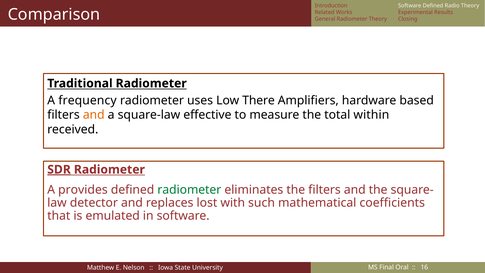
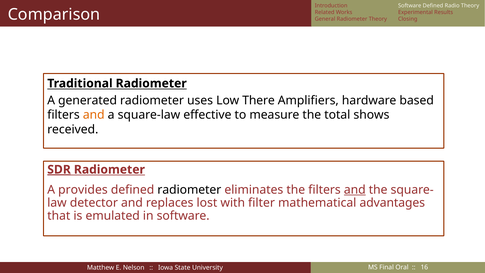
frequency: frequency -> generated (88, 100)
within: within -> shows (371, 115)
radiometer colour: green -> black (189, 190)
and underline: none -> present (355, 190)
such: such -> filter (262, 203)
coefficients: coefficients -> advantages (392, 203)
